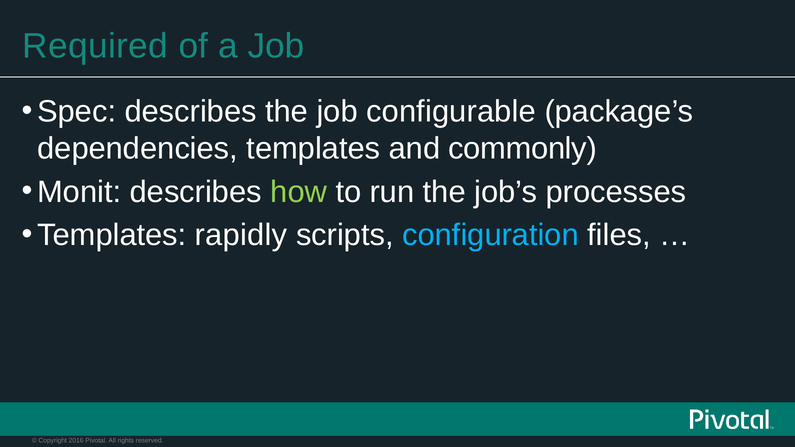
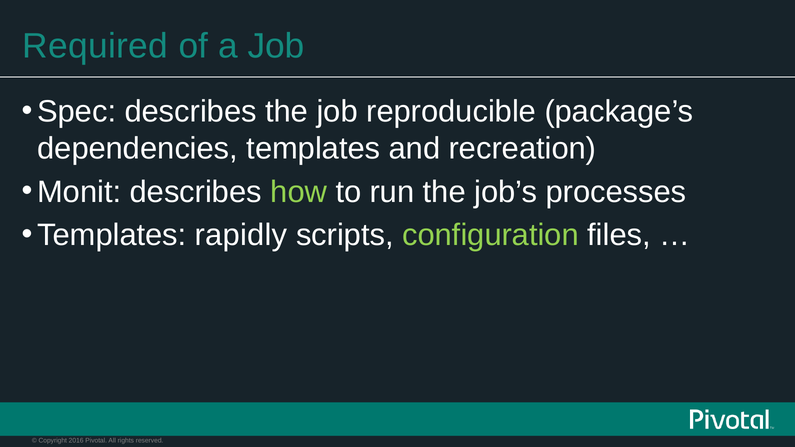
configurable: configurable -> reproducible (451, 112)
commonly: commonly -> recreation (522, 149)
configuration colour: light blue -> light green (491, 235)
